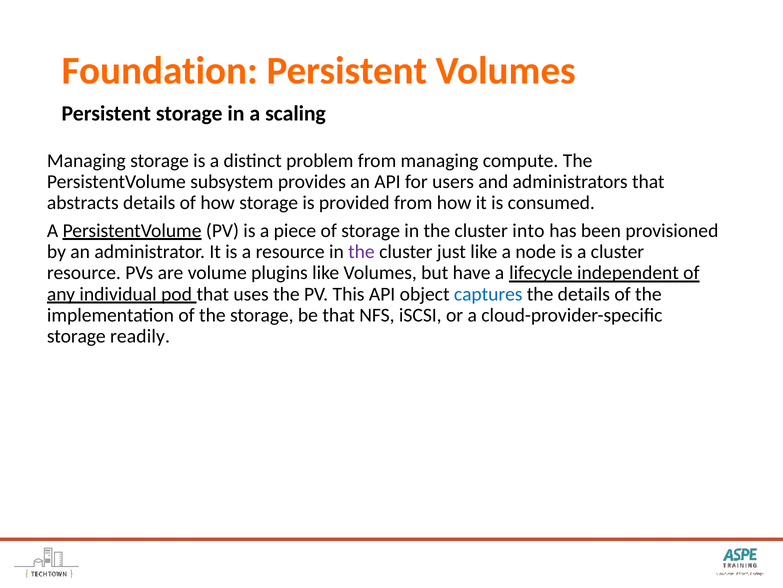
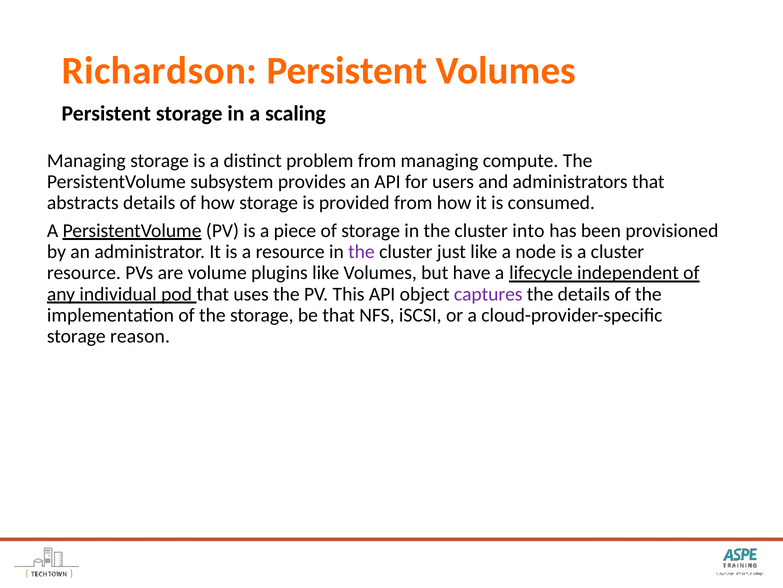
Foundation: Foundation -> Richardson (159, 71)
captures colour: blue -> purple (488, 294)
readily: readily -> reason (140, 336)
